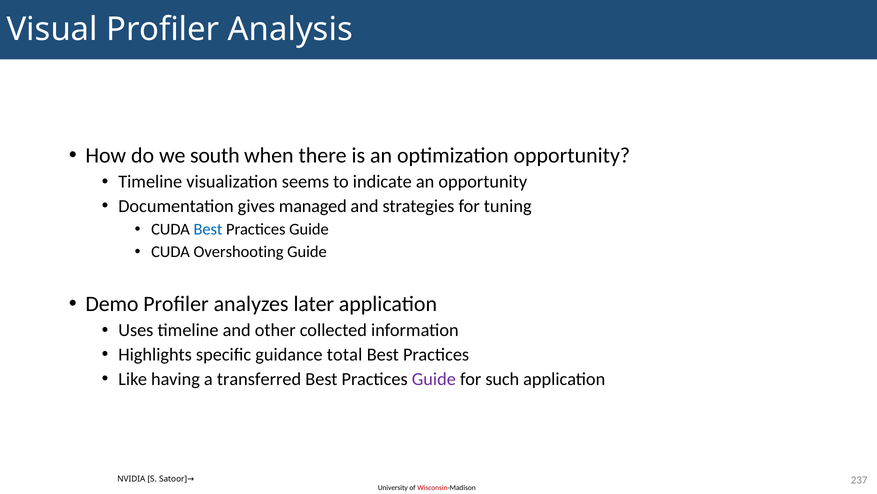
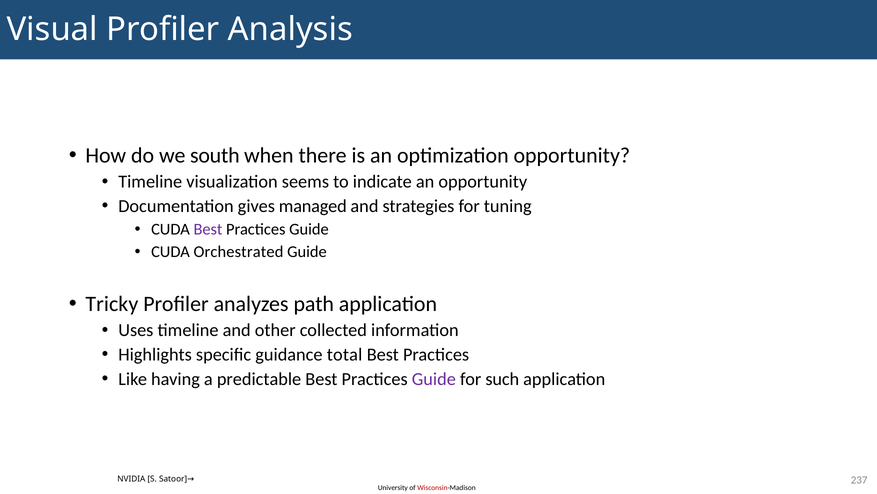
Best colour: blue -> purple (208, 229)
Overshooting: Overshooting -> Orchestrated (238, 251)
Demo: Demo -> Tricky (112, 304)
later: later -> path (314, 304)
transferred: transferred -> predictable (259, 378)
